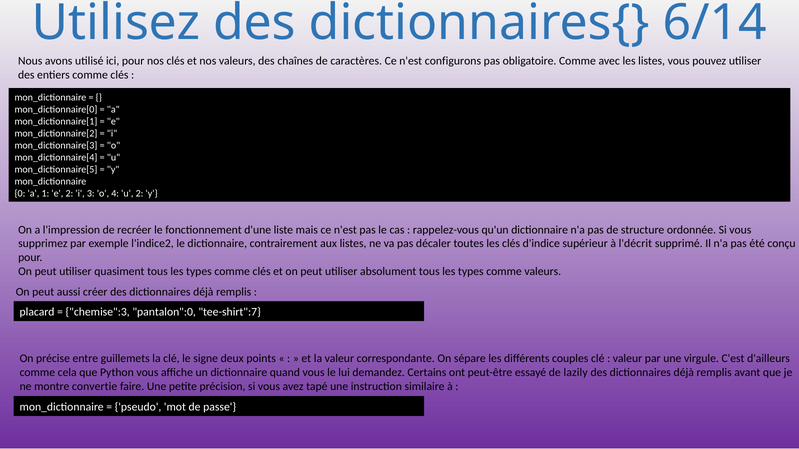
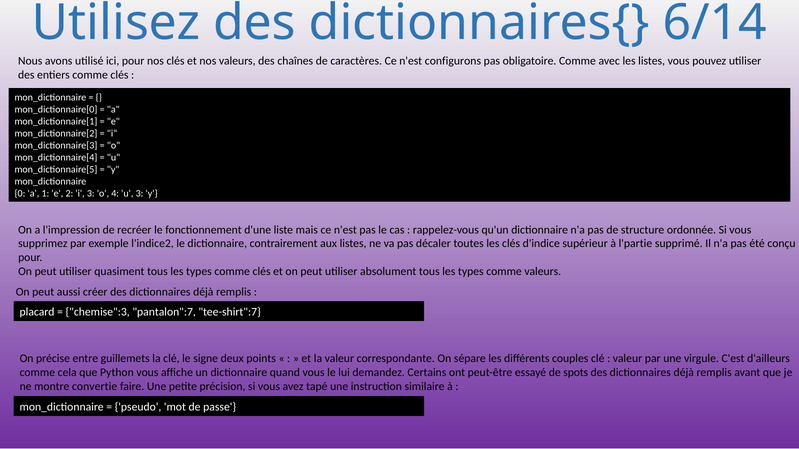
u 2: 2 -> 3 (140, 194)
l'décrit: l'décrit -> l'partie (635, 244)
pantalon":0: pantalon":0 -> pantalon":7 (164, 312)
lazily: lazily -> spots (576, 373)
